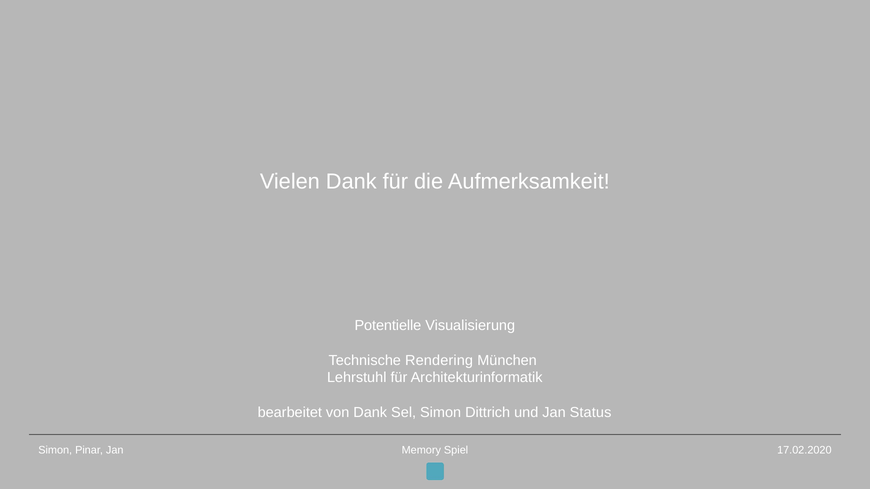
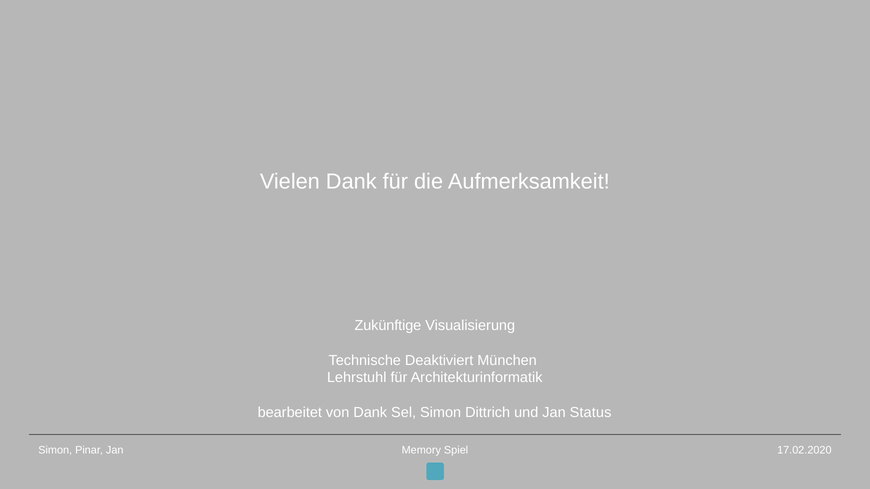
Potentielle: Potentielle -> Zukünftige (388, 326)
Rendering: Rendering -> Deaktiviert (439, 361)
